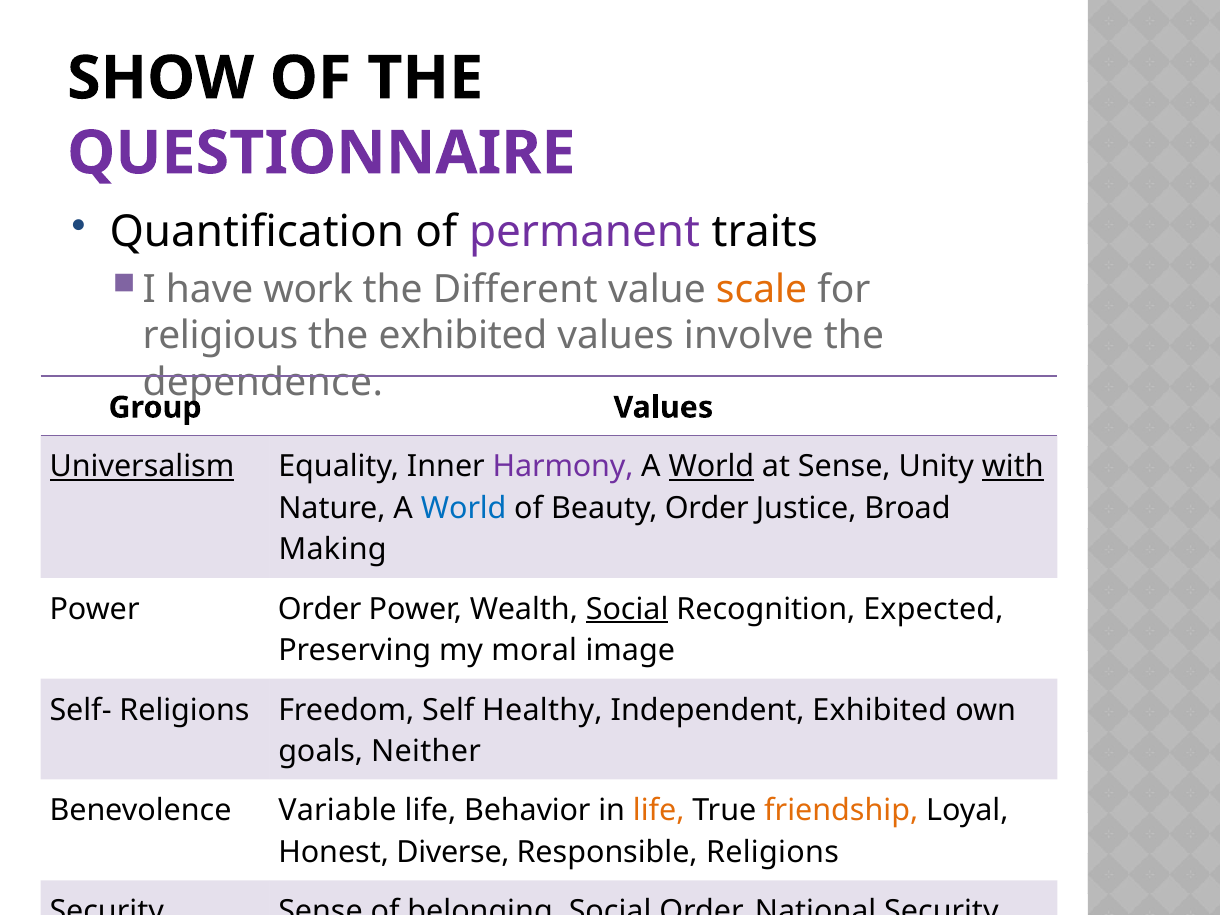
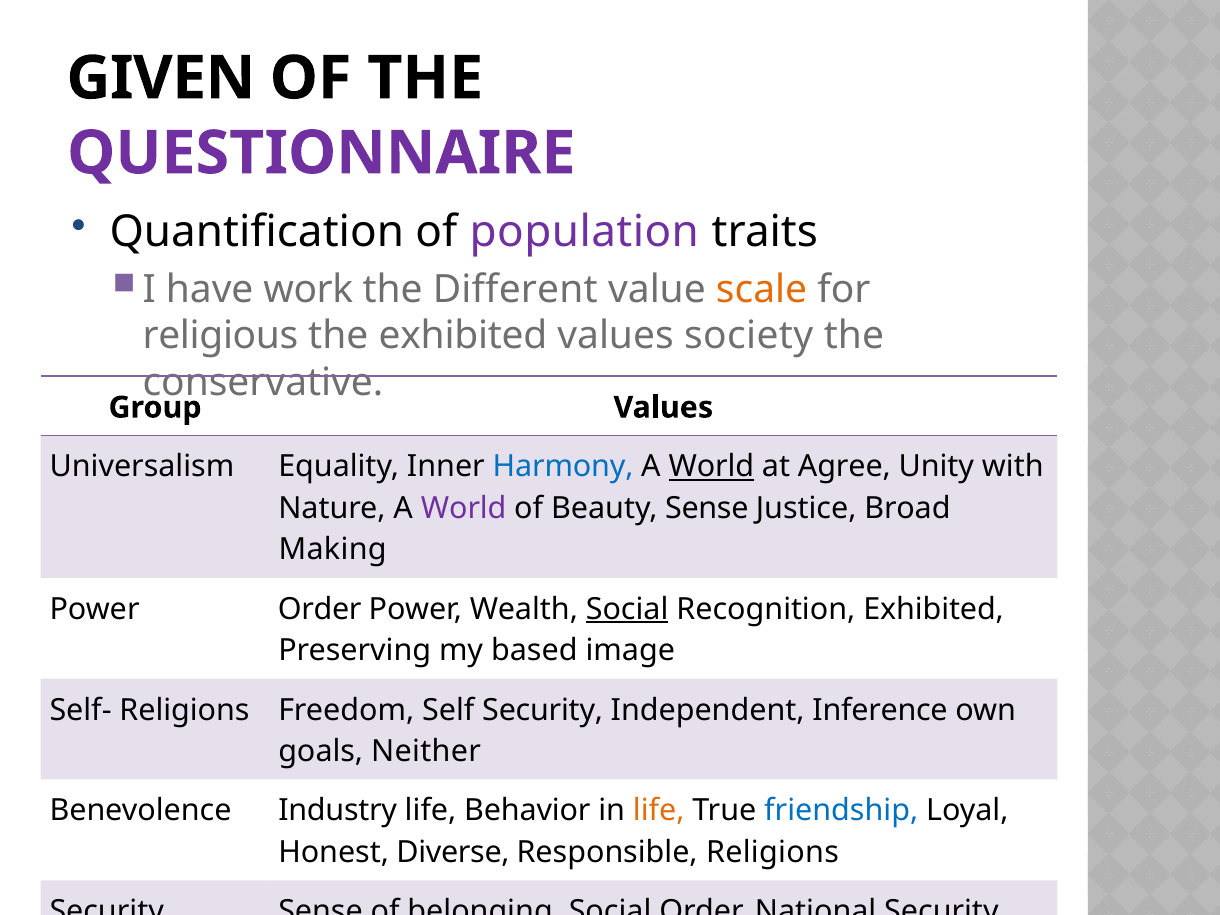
SHOW: SHOW -> GIVEN (161, 78)
permanent: permanent -> population (584, 232)
involve: involve -> society (749, 336)
dependence: dependence -> conservative (263, 383)
Universalism underline: present -> none (142, 467)
Harmony colour: purple -> blue (563, 467)
at Sense: Sense -> Agree (844, 467)
with underline: present -> none (1013, 467)
World colour: blue -> purple (464, 508)
Beauty Order: Order -> Sense (707, 508)
Recognition Expected: Expected -> Exhibited (934, 609)
moral: moral -> based (534, 651)
Self Healthy: Healthy -> Security (543, 710)
Independent Exhibited: Exhibited -> Inference (880, 710)
Variable: Variable -> Industry (338, 811)
friendship colour: orange -> blue (841, 811)
